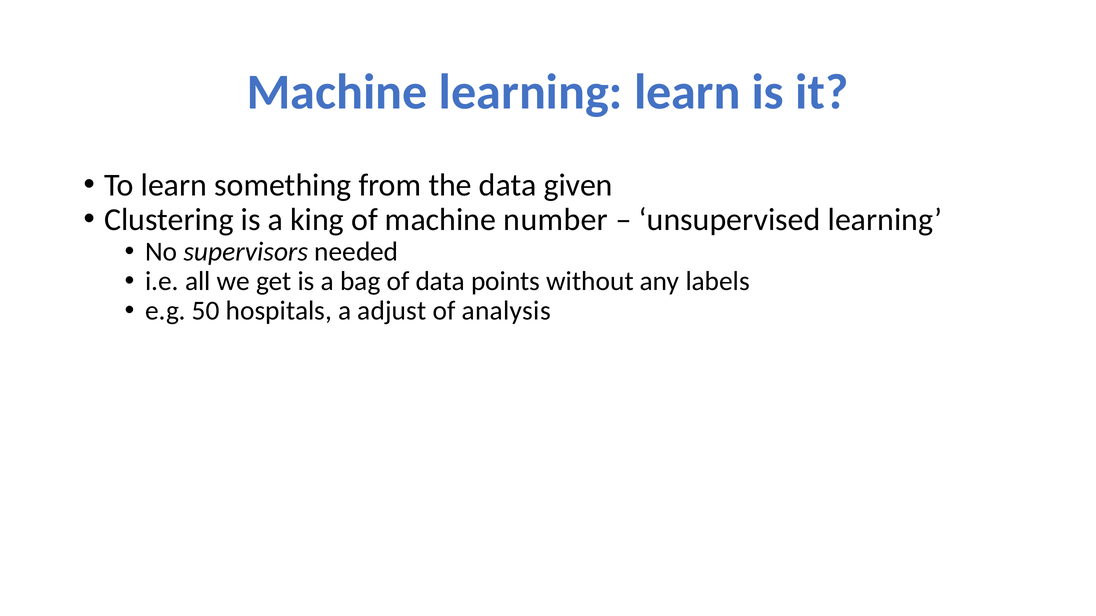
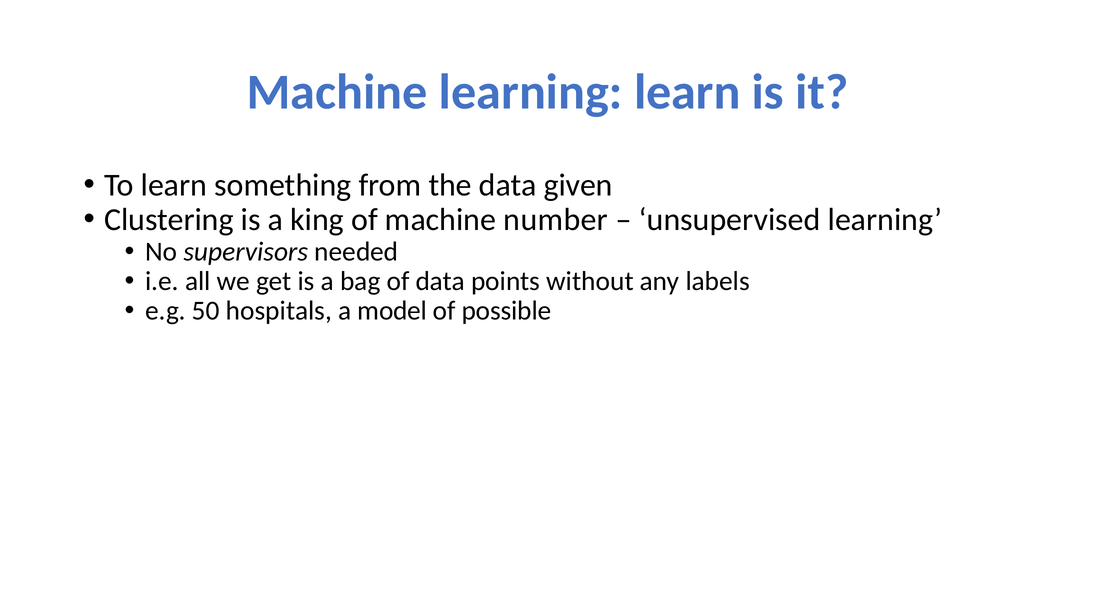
adjust: adjust -> model (392, 311)
analysis: analysis -> possible (507, 311)
